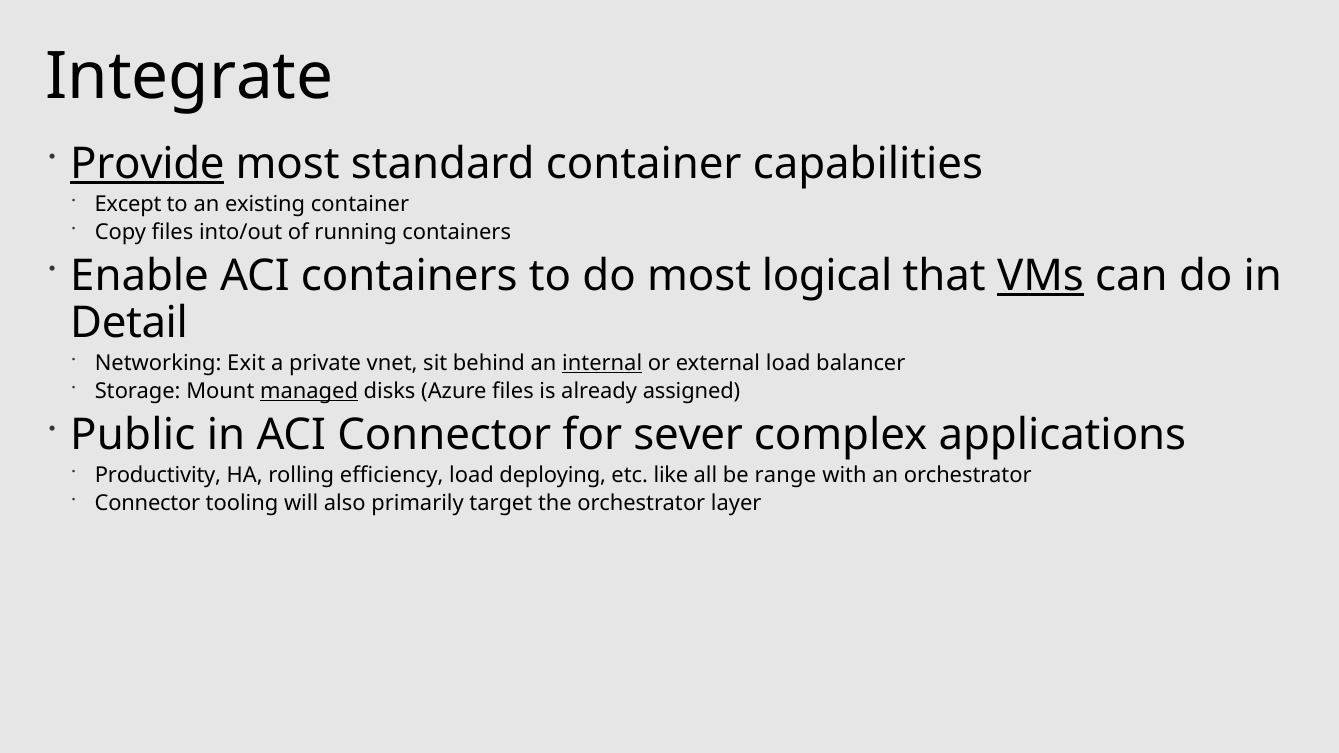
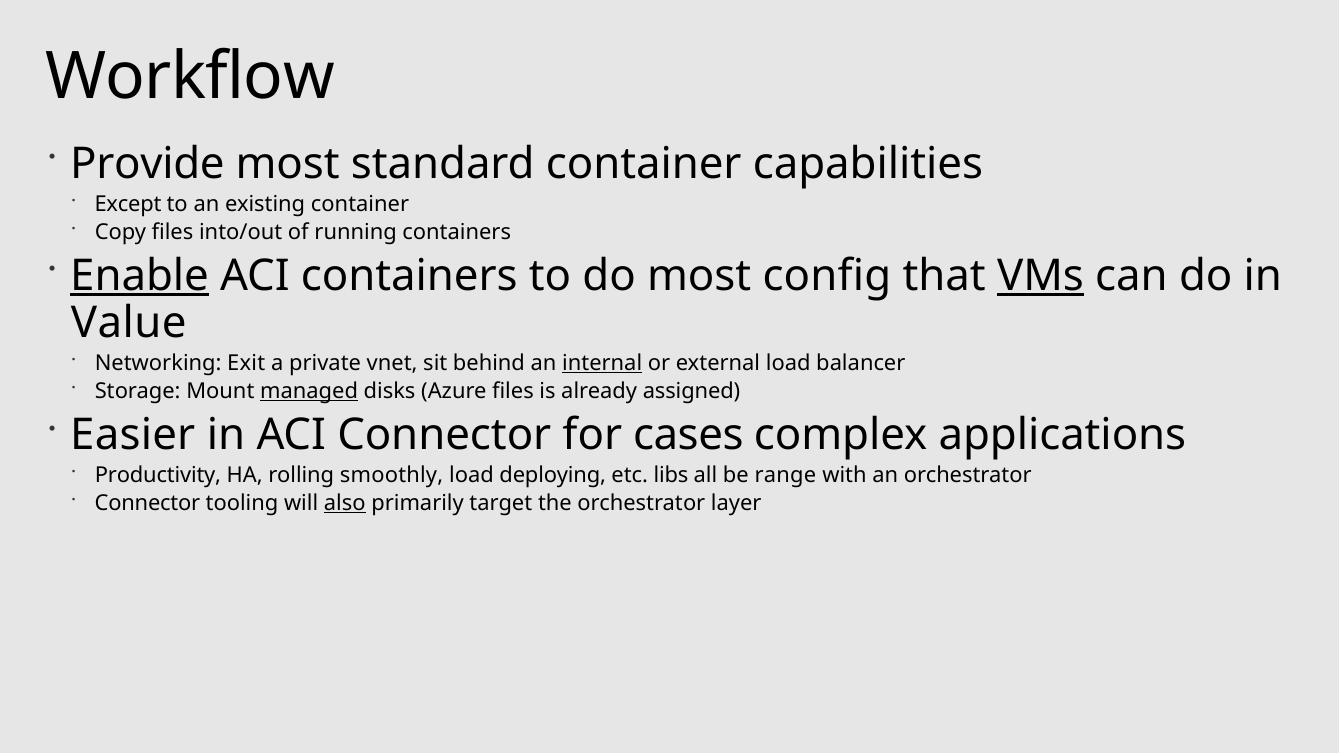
Integrate: Integrate -> Workflow (190, 77)
Provide underline: present -> none (147, 164)
Enable underline: none -> present (140, 276)
logical: logical -> config (827, 276)
Detail: Detail -> Value (129, 323)
Public: Public -> Easier (133, 435)
sever: sever -> cases (688, 435)
efficiency: efficiency -> smoothly (392, 475)
like: like -> libs (671, 475)
also underline: none -> present (345, 503)
